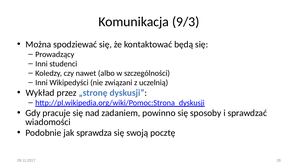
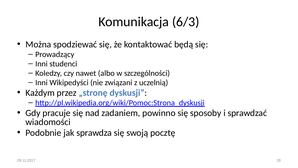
9/3: 9/3 -> 6/3 (186, 22)
Wykład: Wykład -> Każdym (40, 93)
